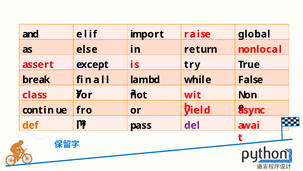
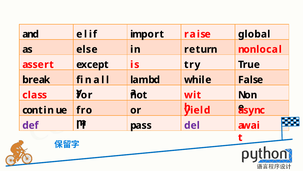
def colour: orange -> purple (30, 125)
